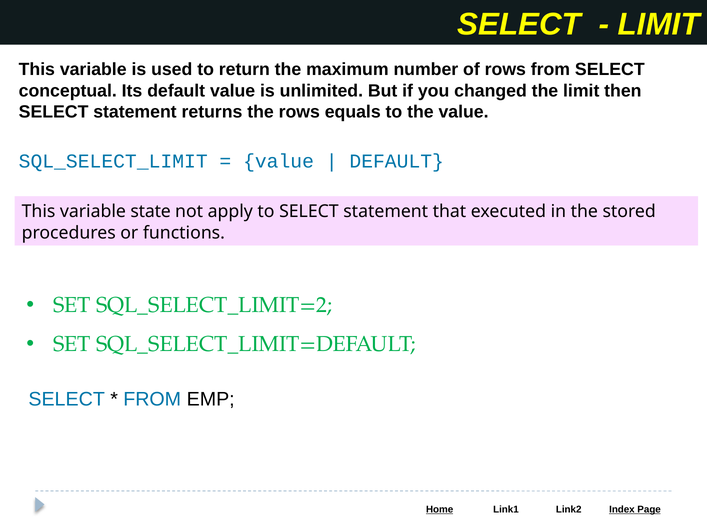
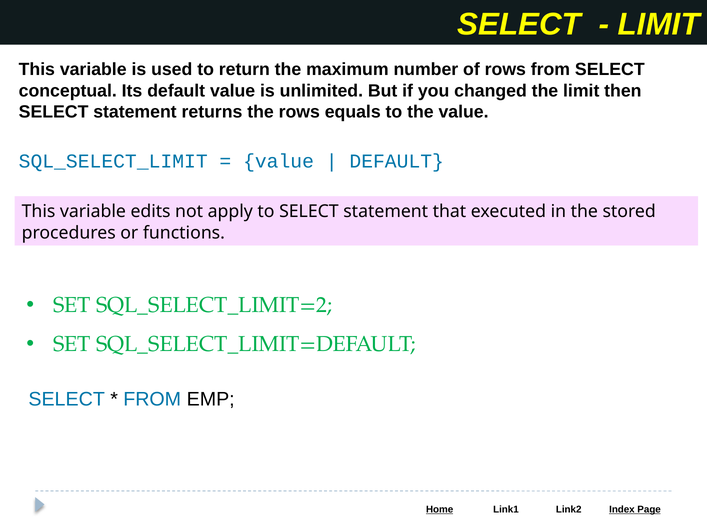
state: state -> edits (151, 212)
